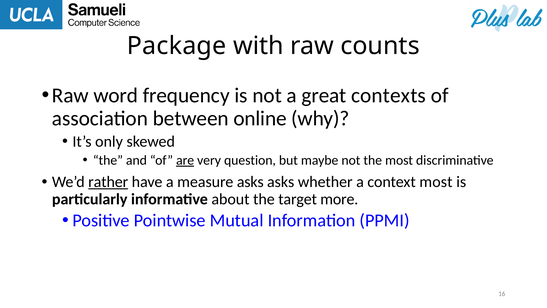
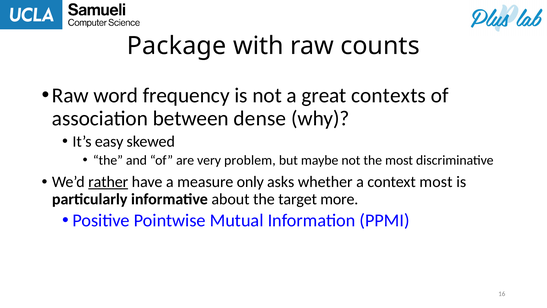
online: online -> dense (260, 118)
only: only -> easy (109, 141)
are underline: present -> none (185, 160)
question: question -> problem (250, 160)
measure asks: asks -> only (250, 182)
